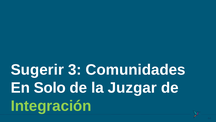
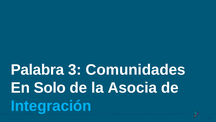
Sugerir: Sugerir -> Palabra (37, 70)
Juzgar: Juzgar -> Asocia (132, 88)
Integración colour: light green -> light blue (51, 106)
